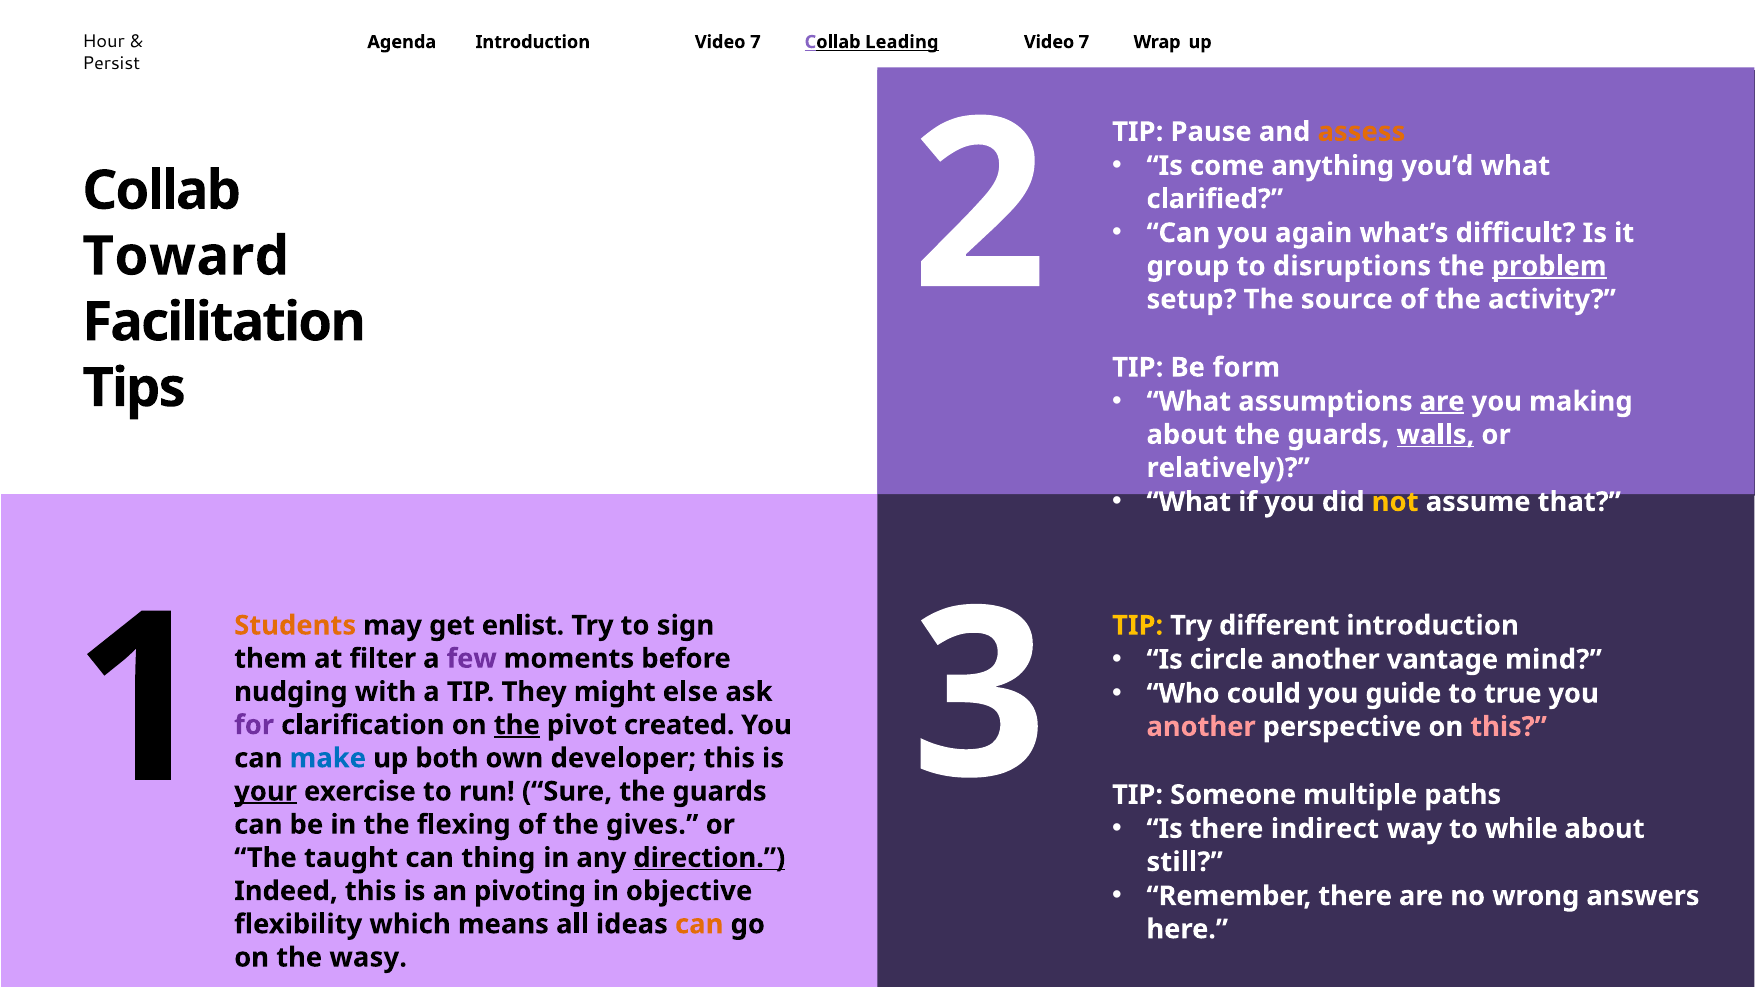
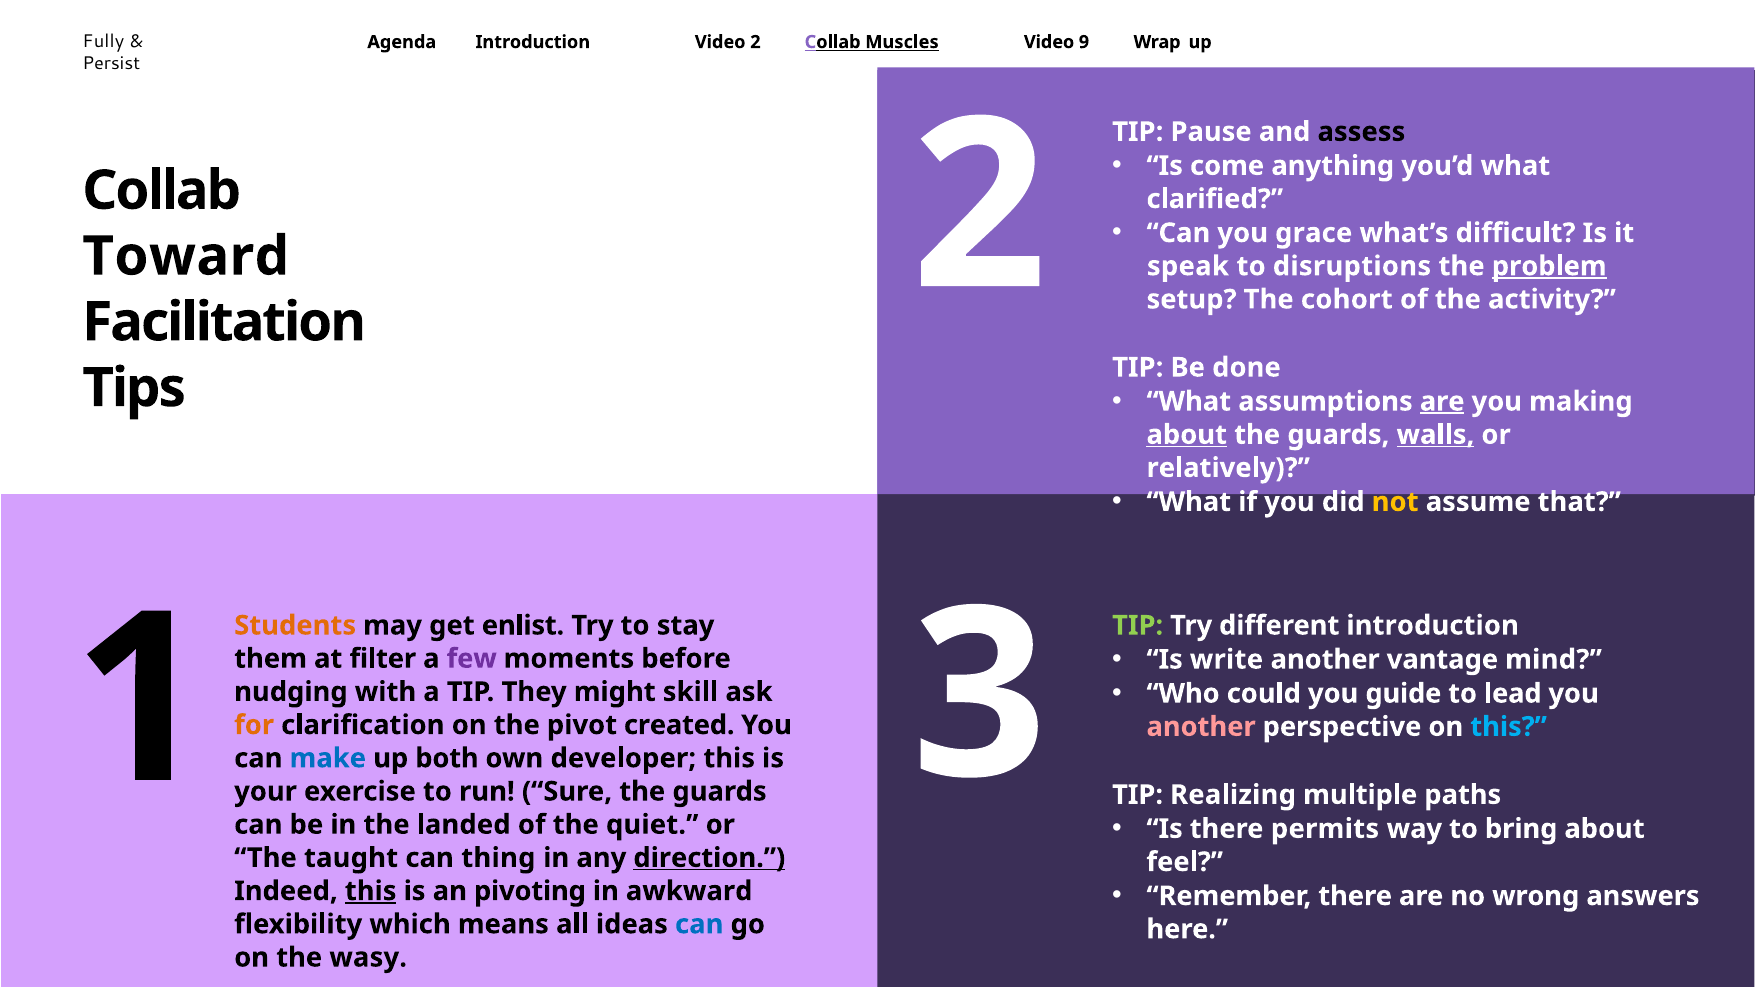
Hour: Hour -> Fully (103, 42)
7: 7 -> 2 (755, 42)
Leading: Leading -> Muscles (902, 42)
7: 7 -> 9 (1084, 42)
assess colour: orange -> black (1361, 132)
again: again -> grace (1314, 233)
group: group -> speak (1188, 266)
source: source -> cohort (1347, 300)
form: form -> done (1246, 368)
about underline: none -> present (1187, 435)
sign: sign -> stay (686, 626)
TIP colour: yellow -> light green (1138, 626)
circle: circle -> write (1226, 660)
true: true -> lead (1513, 694)
else: else -> skill (690, 692)
for colour: purple -> orange (254, 725)
the underline: present -> none (517, 725)
this colour: pink -> light blue (1509, 727)
your underline: present -> none (266, 792)
Someone: Someone -> Realizing (1233, 795)
indirect: indirect -> permits (1325, 829)
while: while -> bring (1521, 829)
flexing: flexing -> landed (464, 825)
gives: gives -> quiet (652, 825)
still: still -> feel (1185, 862)
this underline: none -> present (371, 891)
objective: objective -> awkward (689, 891)
can colour: orange -> blue (699, 924)
